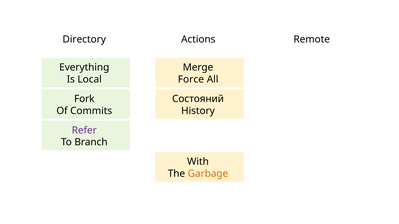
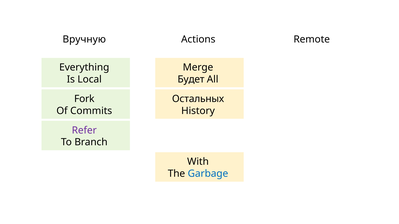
Directory: Directory -> Вручную (84, 39)
Force: Force -> Будет (191, 79)
Состояний: Состояний -> Остальных (198, 99)
Garbage colour: orange -> blue (208, 174)
